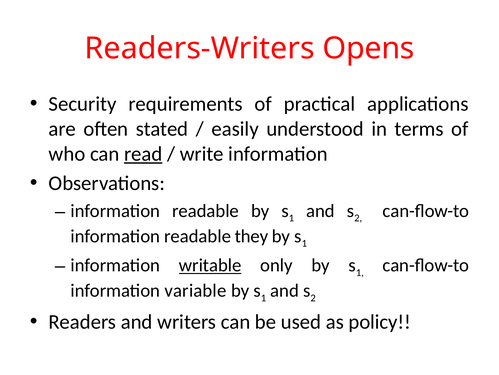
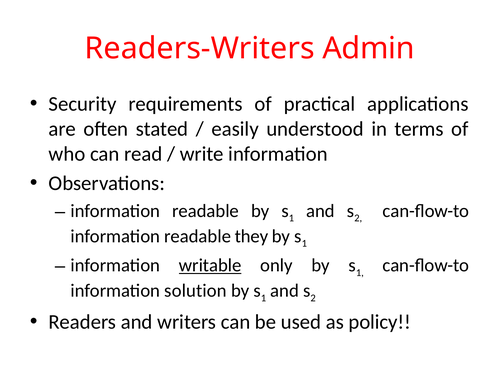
Opens: Opens -> Admin (368, 48)
read underline: present -> none (143, 154)
variable: variable -> solution (196, 290)
